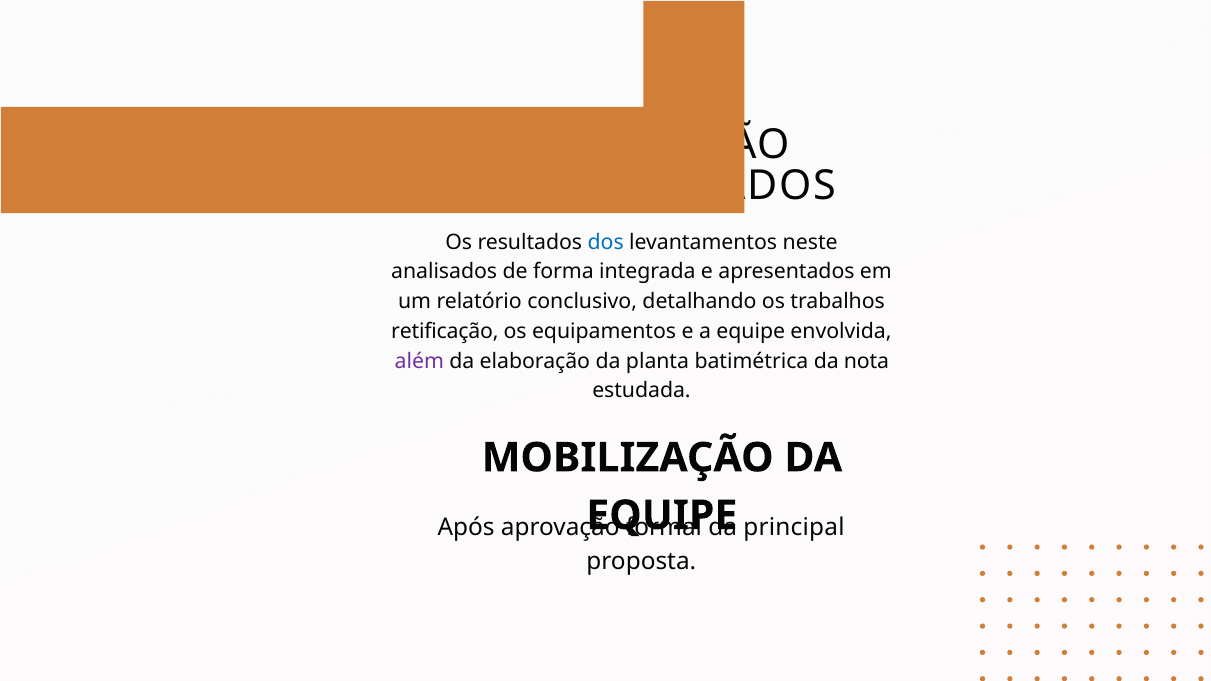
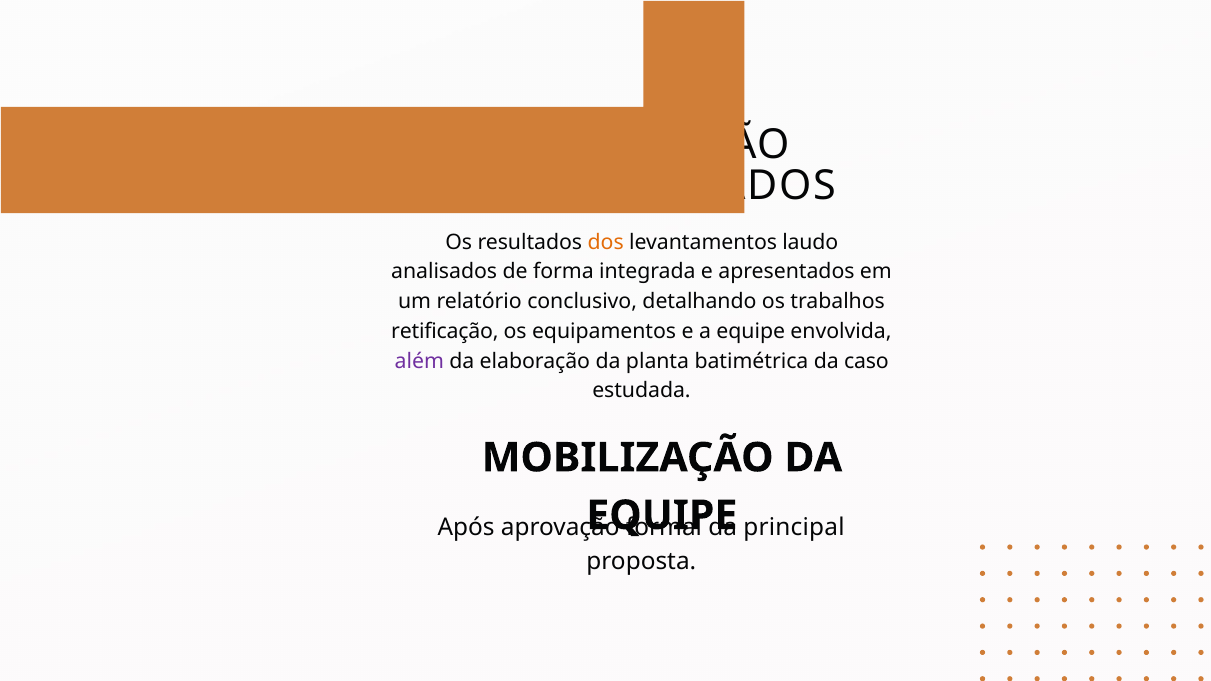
dos colour: blue -> orange (606, 242)
neste: neste -> laudo (810, 242)
nota: nota -> caso (866, 361)
